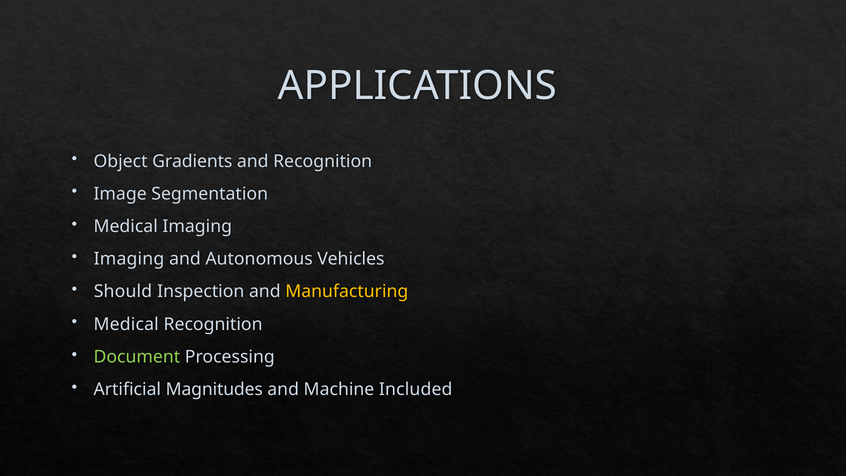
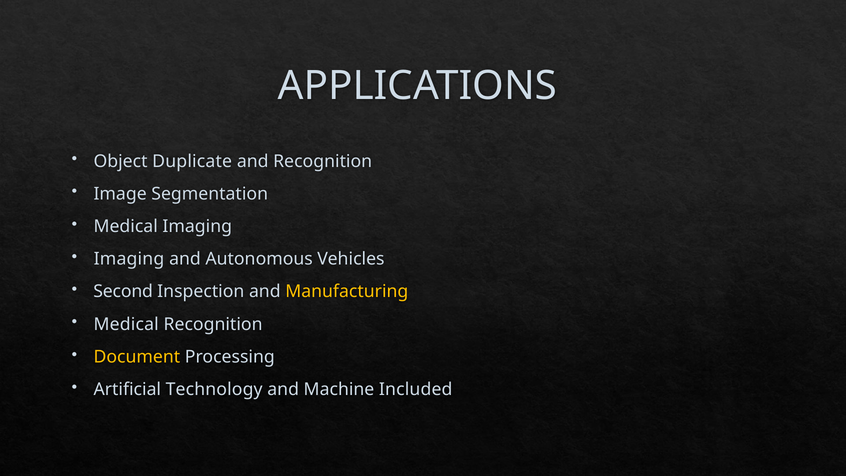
Gradients: Gradients -> Duplicate (192, 161)
Should: Should -> Second (123, 292)
Document colour: light green -> yellow (137, 357)
Magnitudes: Magnitudes -> Technology (214, 389)
